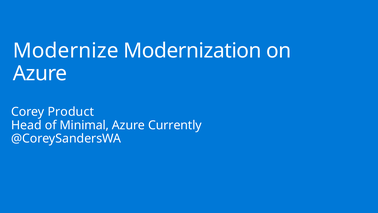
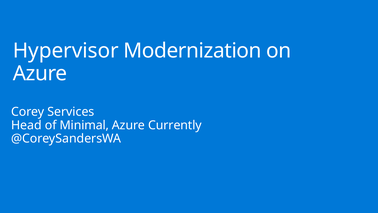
Modernize: Modernize -> Hypervisor (66, 51)
Product: Product -> Services (71, 112)
